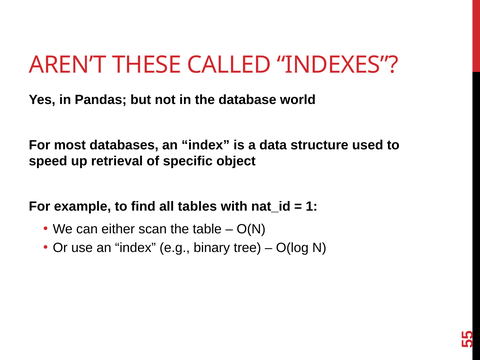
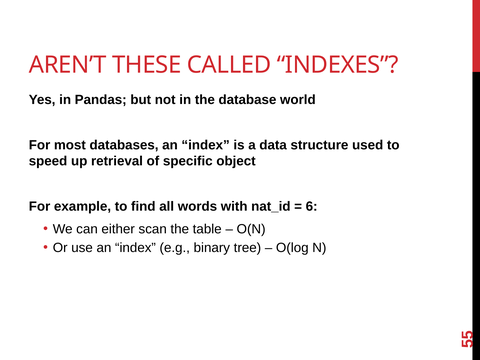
tables: tables -> words (197, 206)
1: 1 -> 6 (312, 206)
